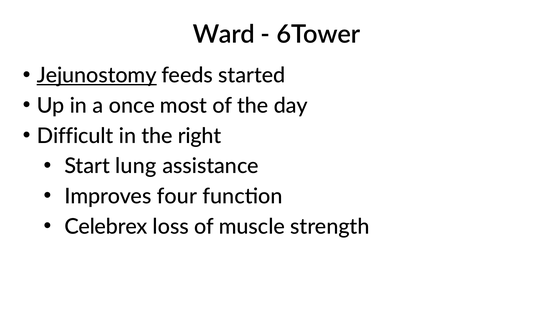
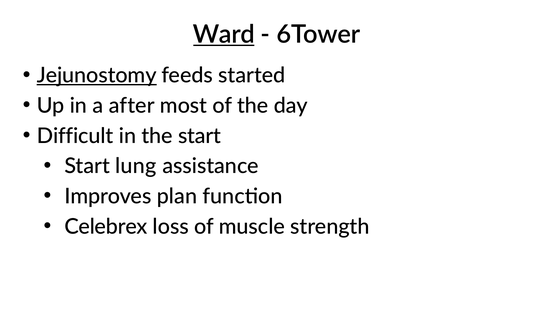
Ward underline: none -> present (224, 34)
once: once -> after (132, 106)
the right: right -> start (199, 136)
four: four -> plan (177, 197)
